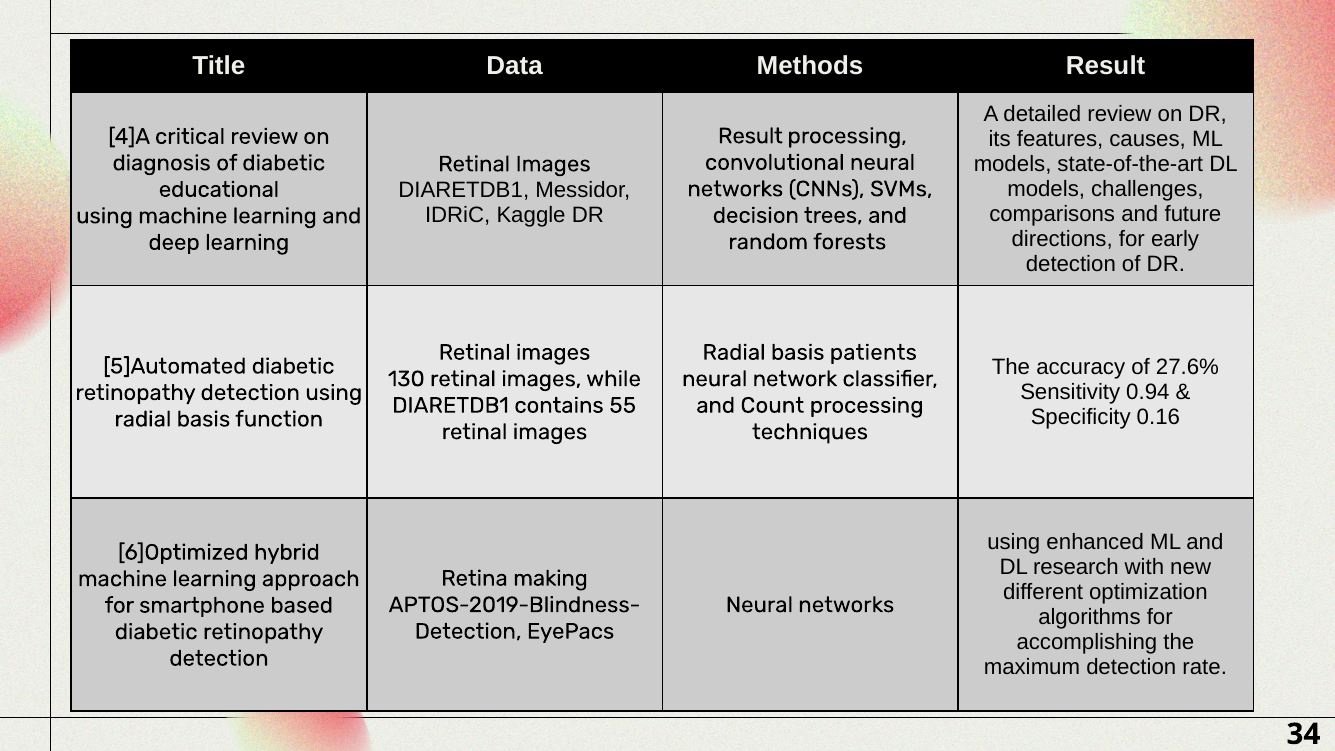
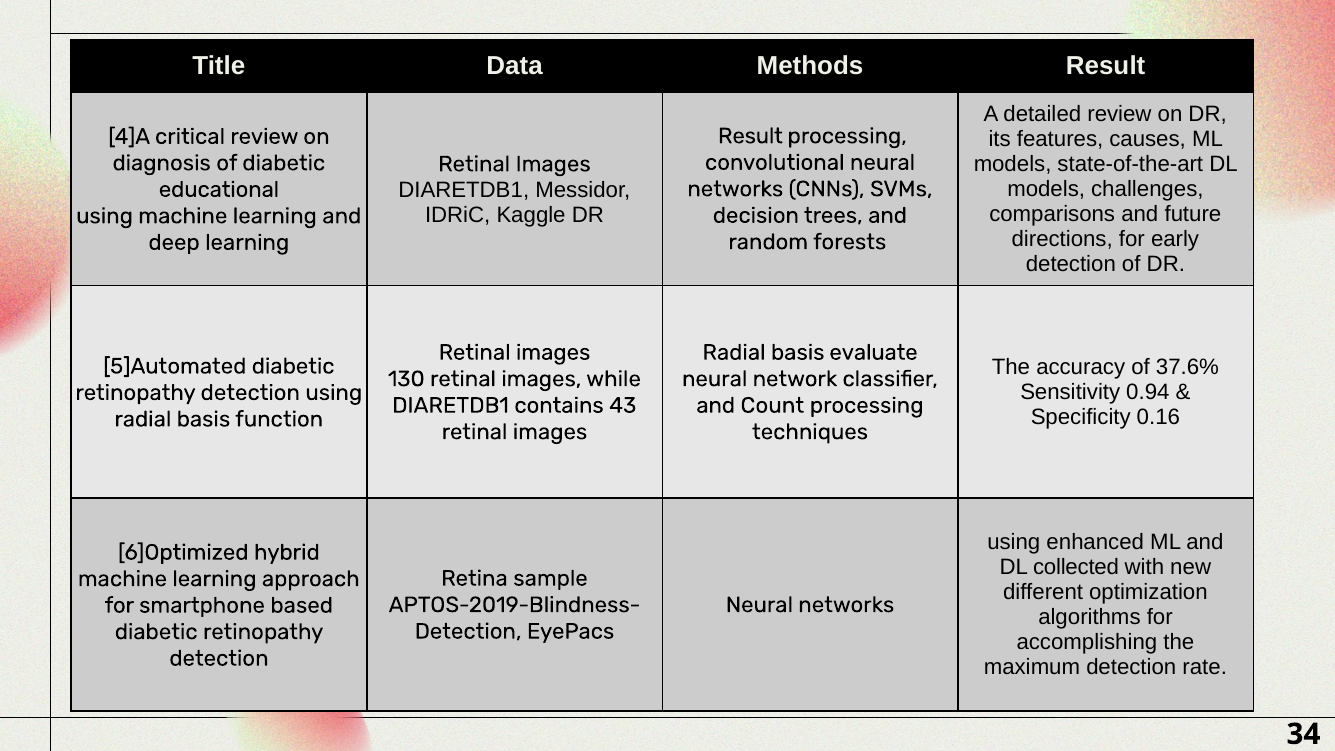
patients: patients -> evaluate (874, 352)
27.6%: 27.6% -> 37.6% (1187, 367)
55: 55 -> 43 (623, 405)
research: research -> collected (1076, 568)
making: making -> sample (550, 578)
